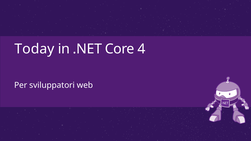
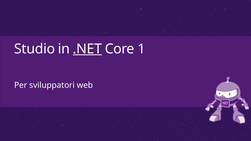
Today: Today -> Studio (35, 49)
.NET underline: none -> present (87, 49)
4: 4 -> 1 (141, 49)
